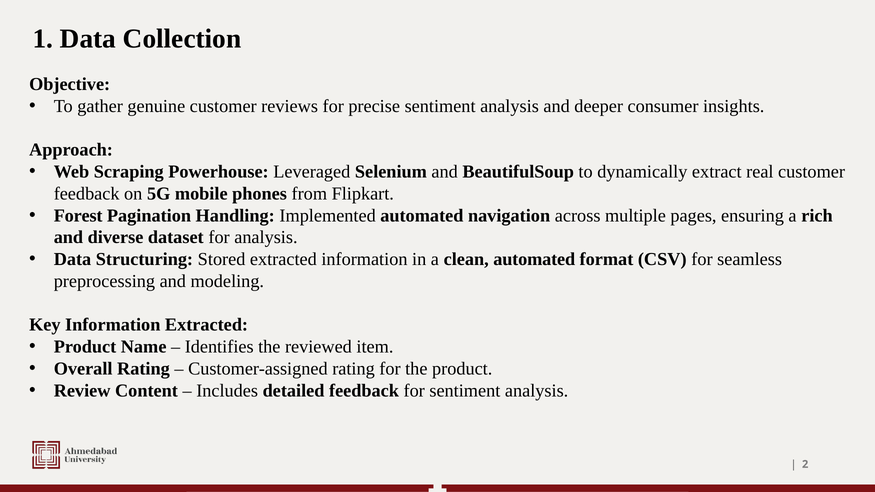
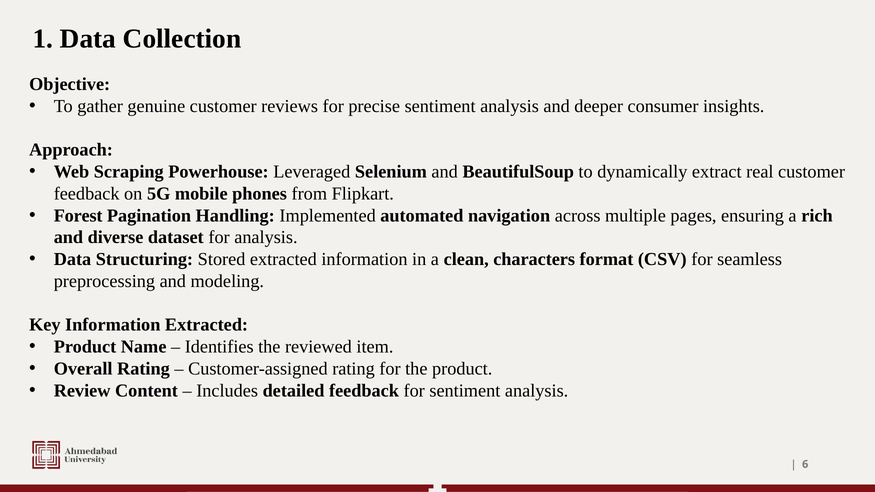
clean automated: automated -> characters (534, 259)
2: 2 -> 6 (805, 464)
